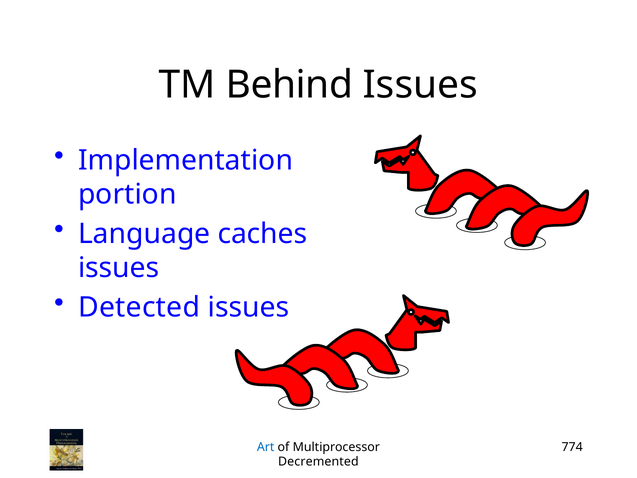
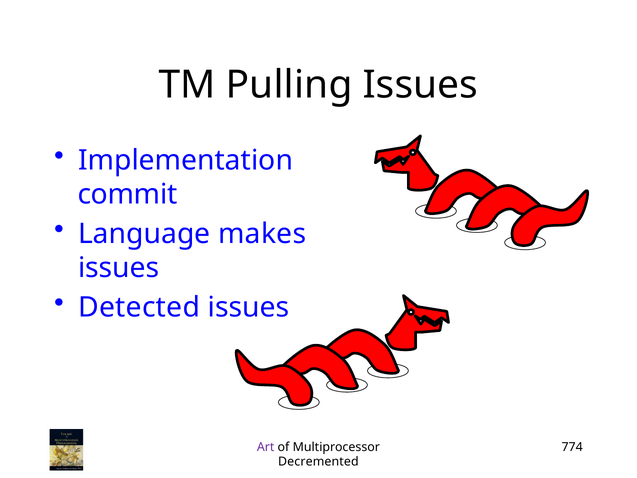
Behind: Behind -> Pulling (289, 85)
portion: portion -> commit (128, 194)
caches: caches -> makes (262, 234)
Art colour: blue -> purple (266, 447)
